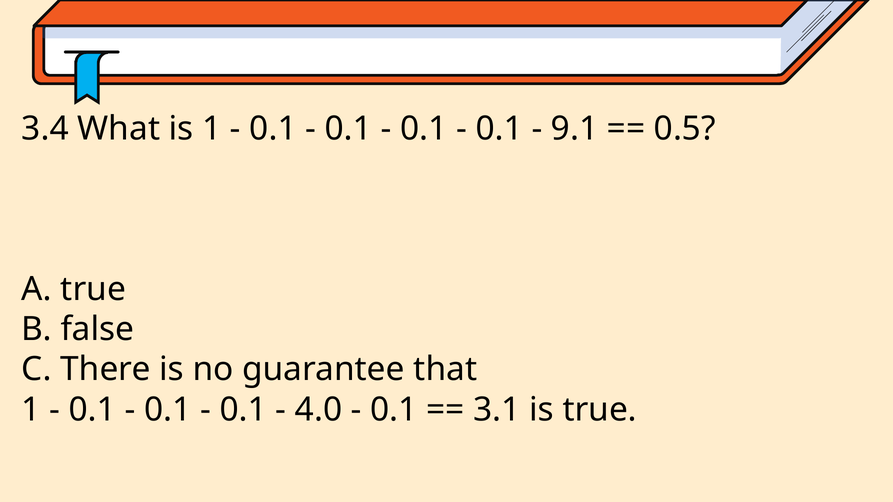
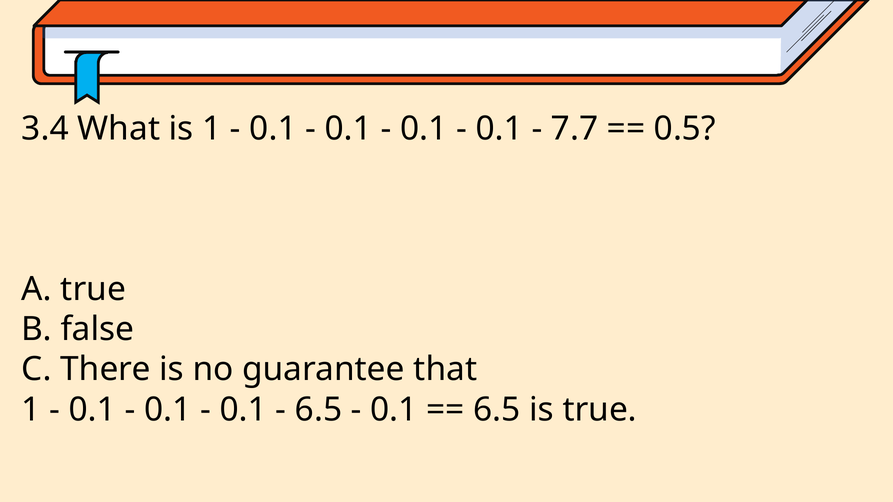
9.1: 9.1 -> 7.7 (575, 129)
4.0: 4.0 -> 6.5 (319, 410)
3.1: 3.1 -> 6.5 (497, 410)
